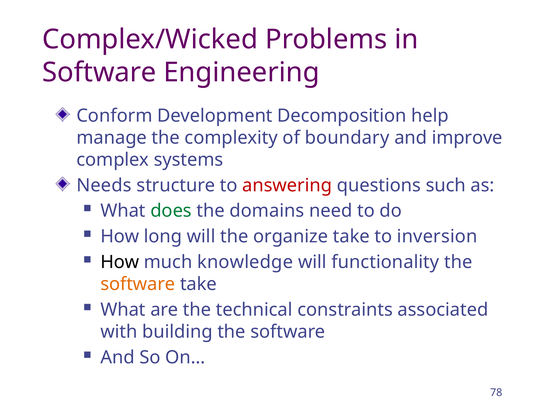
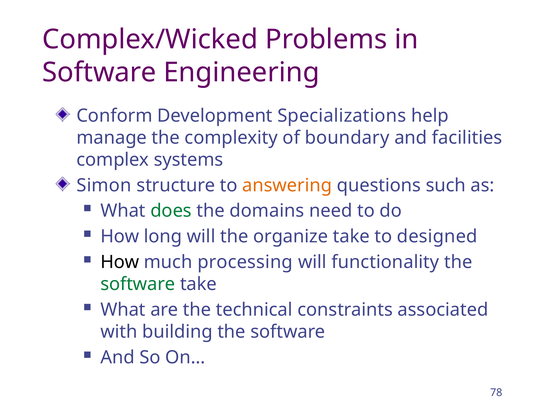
Decomposition: Decomposition -> Specializations (342, 116)
improve: improve -> facilities (467, 138)
Needs: Needs -> Simon (104, 185)
answering colour: red -> orange (287, 185)
inversion: inversion -> designed (437, 236)
knowledge: knowledge -> processing (245, 262)
software colour: orange -> green (138, 284)
